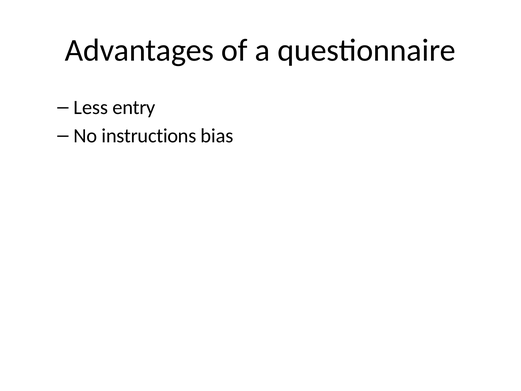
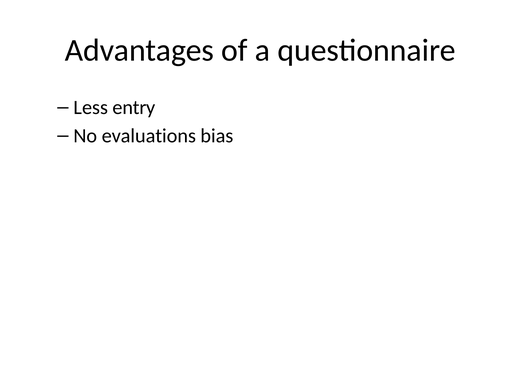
instructions: instructions -> evaluations (149, 136)
